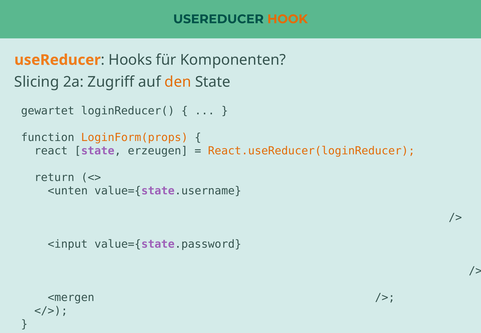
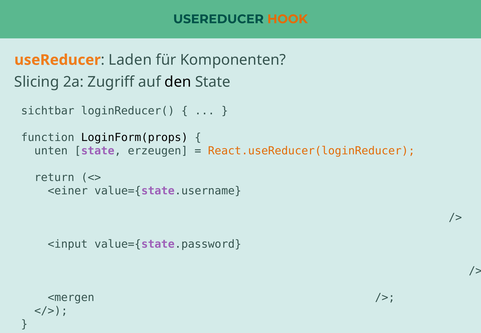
Hooks: Hooks -> Laden (130, 60)
den colour: orange -> black (178, 82)
gewartet: gewartet -> sichtbar (48, 111)
LoginForm(props colour: orange -> black (135, 138)
react: react -> unten (51, 151)
<unten: <unten -> <einer (68, 191)
